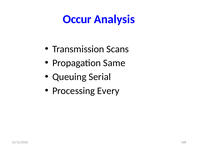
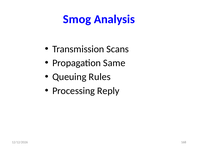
Occur: Occur -> Smog (77, 19)
Serial: Serial -> Rules (100, 77)
Every: Every -> Reply (108, 90)
